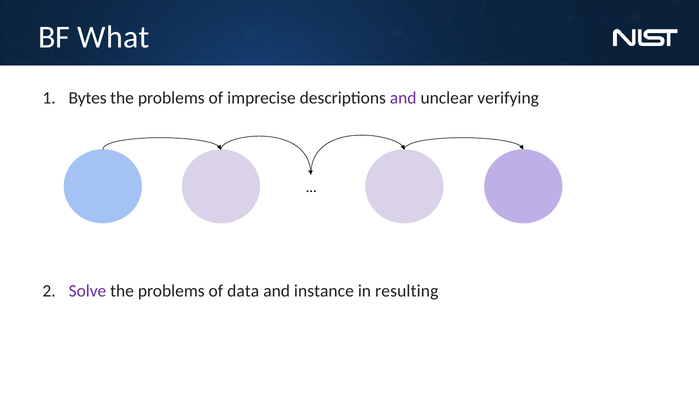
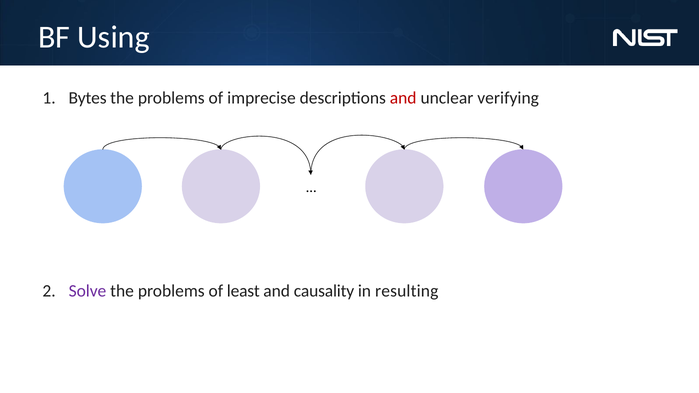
What: What -> Using (114, 37)
and colour: purple -> red (403, 98)
data: data -> least (243, 291)
instance: instance -> causality (324, 291)
